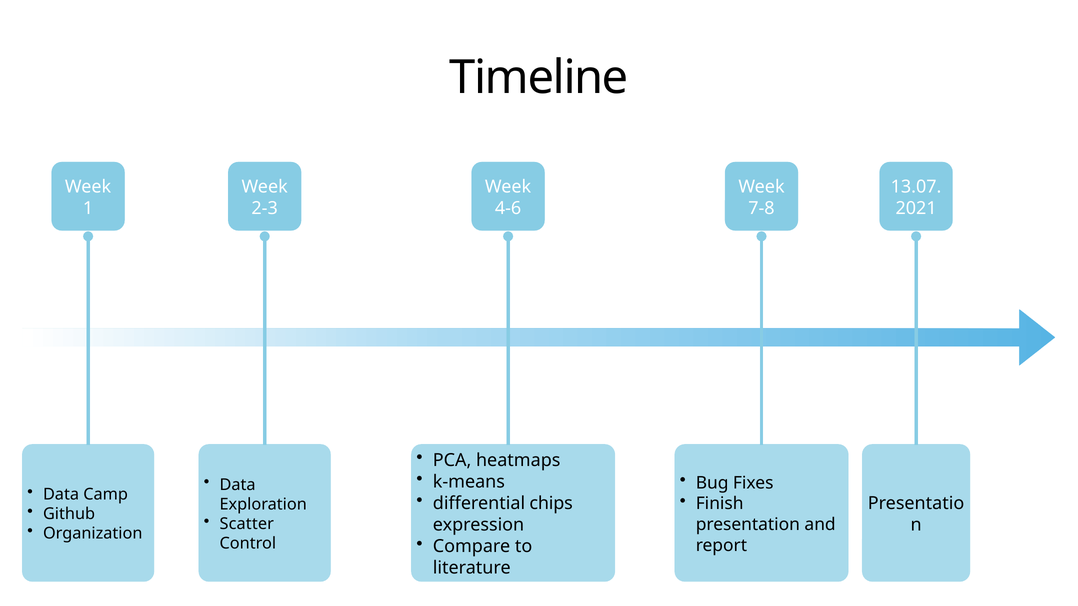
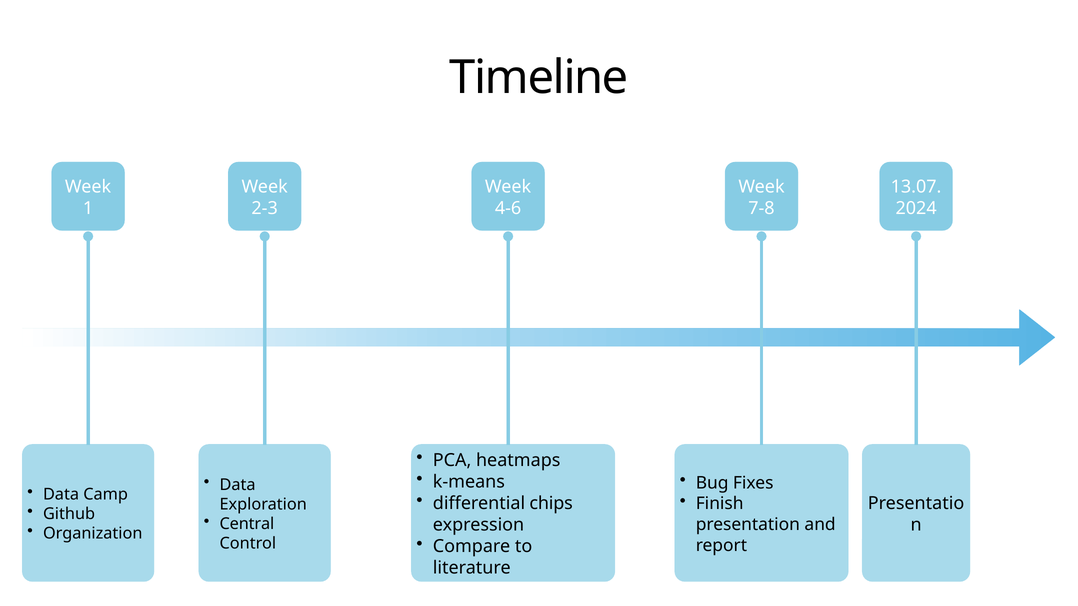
2021: 2021 -> 2024 (916, 208)
Scatter: Scatter -> Central (247, 524)
